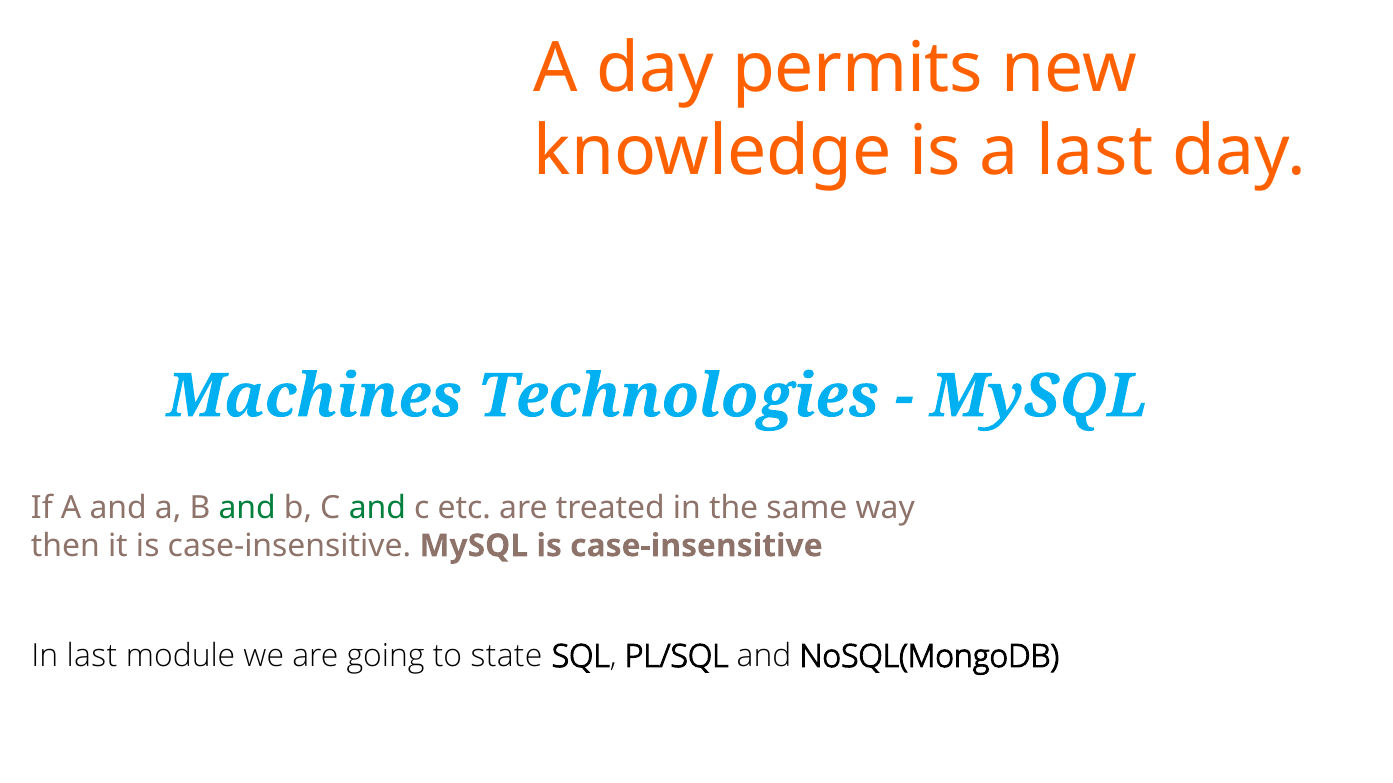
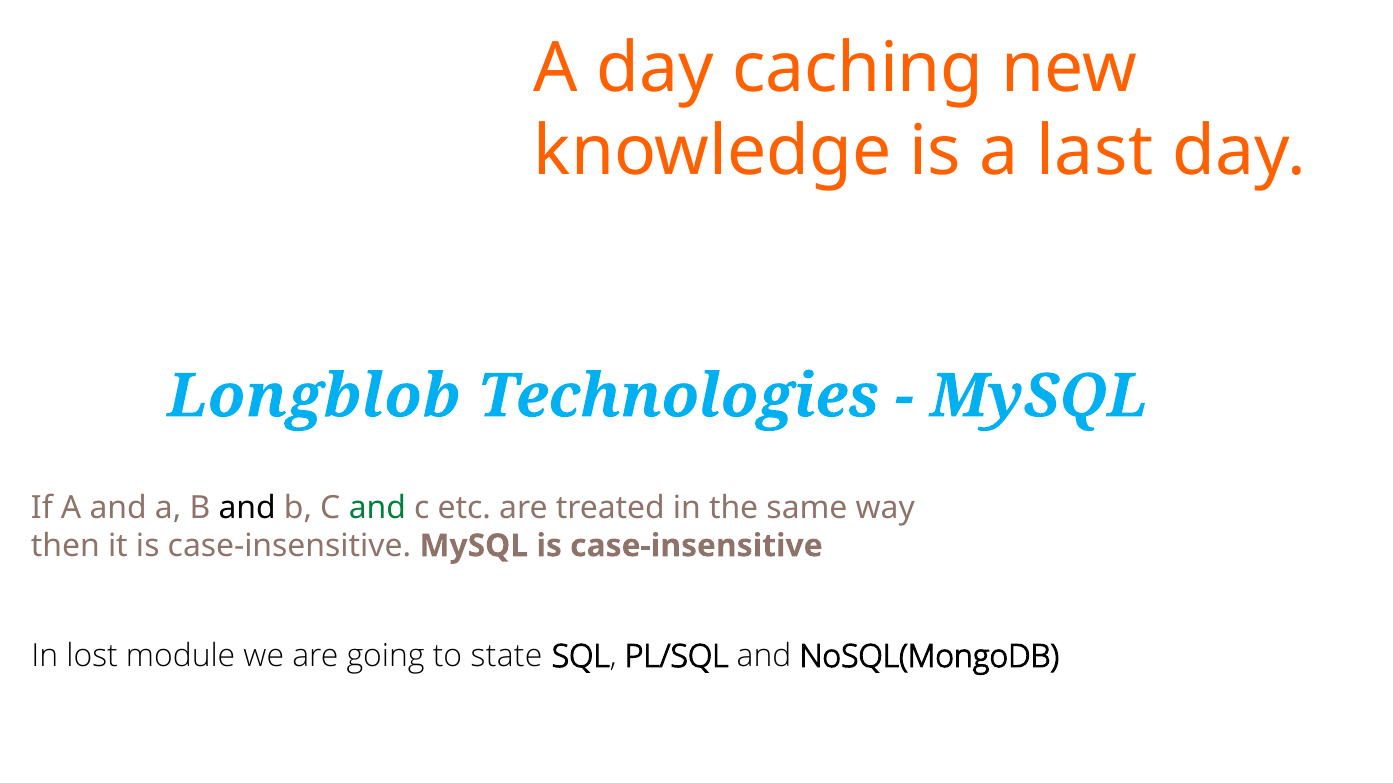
permits: permits -> caching (858, 68)
Machines: Machines -> Longblob (314, 397)
and colour: green -> black (247, 508)
In last: last -> lost (92, 657)
